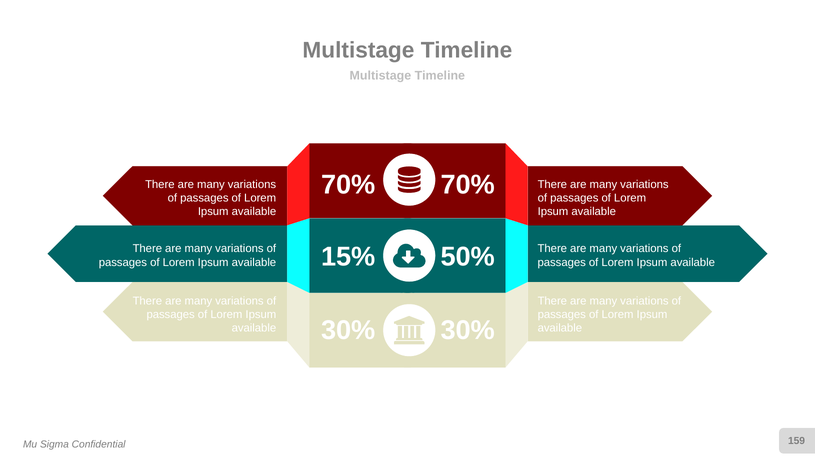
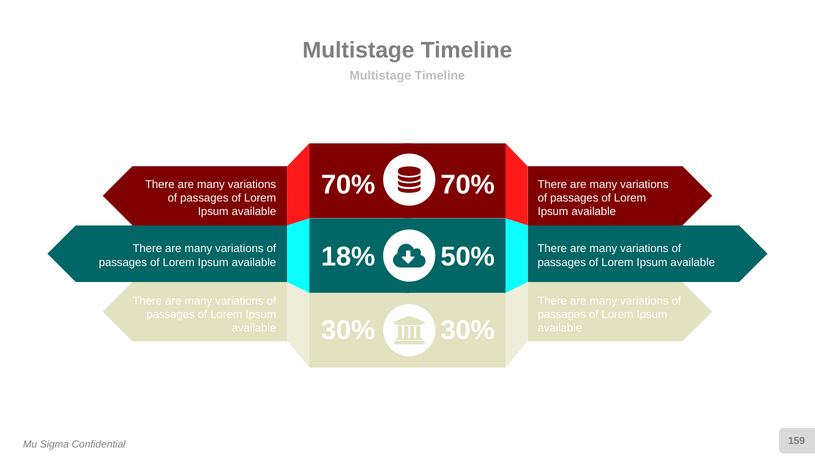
15%: 15% -> 18% (348, 257)
